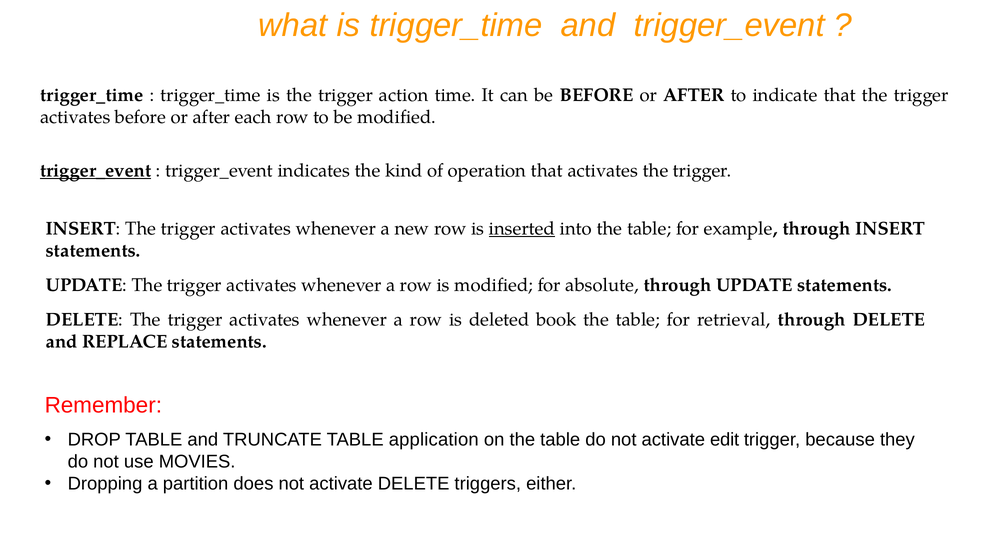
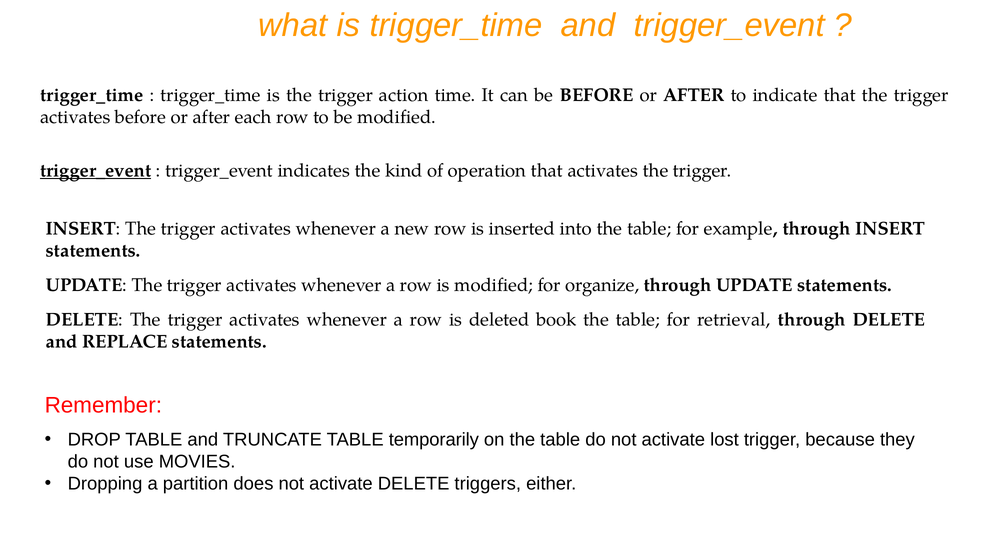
inserted underline: present -> none (522, 229)
absolute: absolute -> organize (602, 285)
application: application -> temporarily (434, 440)
edit: edit -> lost (724, 440)
